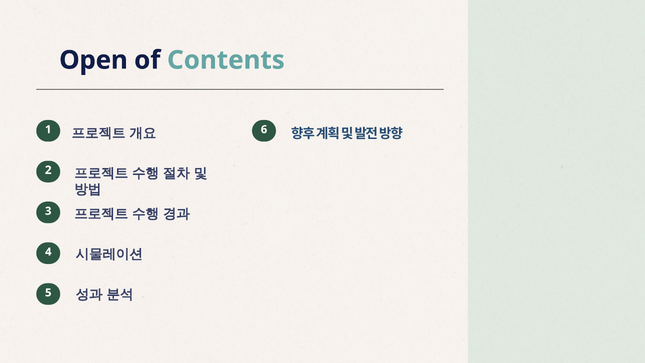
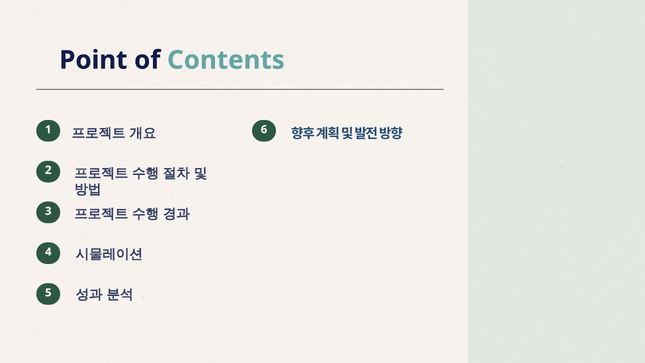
Open: Open -> Point (93, 60)
